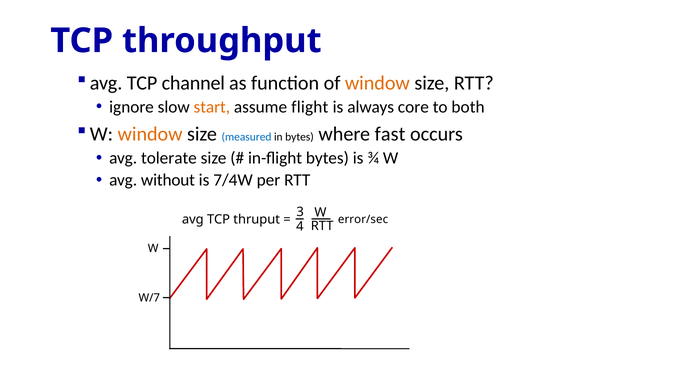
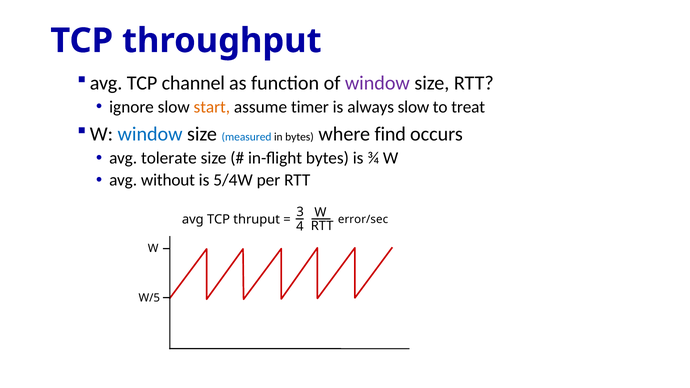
window colour: orange -> purple (377, 83)
flight: flight -> timer (310, 107)
always core: core -> slow (413, 107)
both: both -> treat (468, 107)
window colour: orange -> blue (150, 134)
fast: fast -> find (390, 134)
7/4W: 7/4W -> 5/4W (233, 180)
W/7: W/7 -> W/5 (149, 298)
